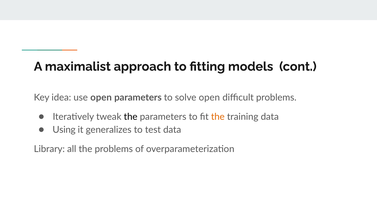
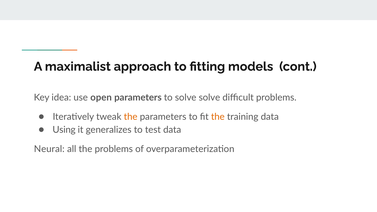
solve open: open -> solve (209, 97)
the colour: black -> orange (131, 117)
Library: Library -> Neural (49, 149)
